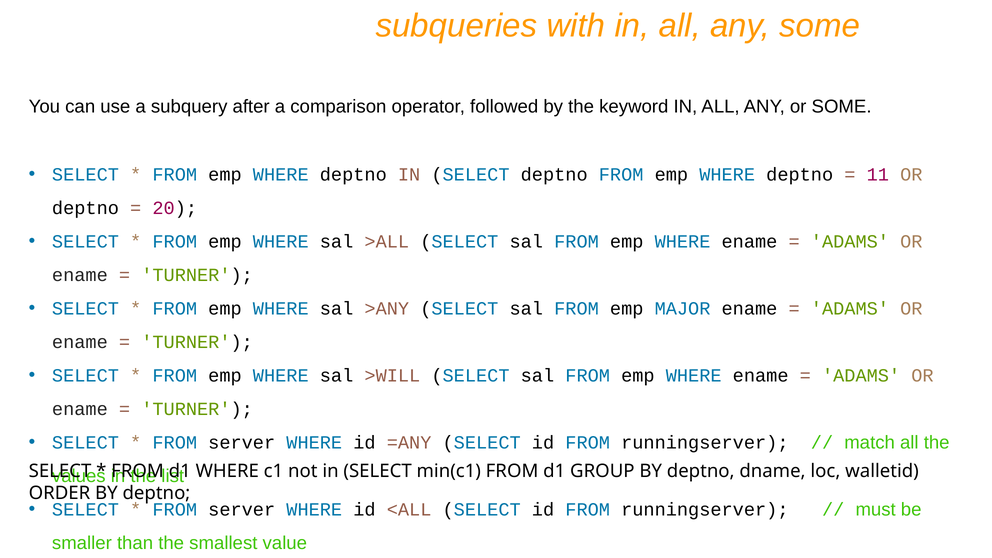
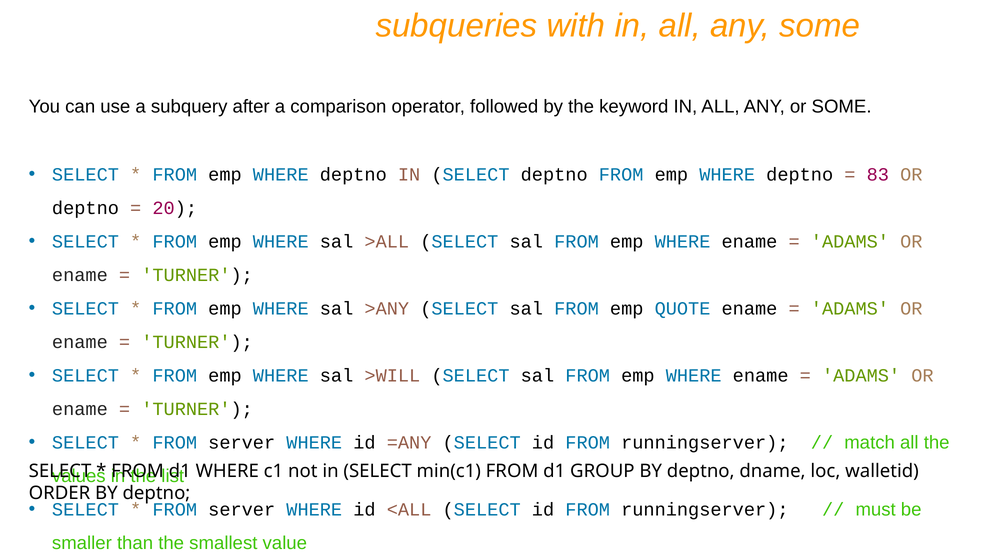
11: 11 -> 83 (878, 175)
MAJOR: MAJOR -> QUOTE (683, 309)
